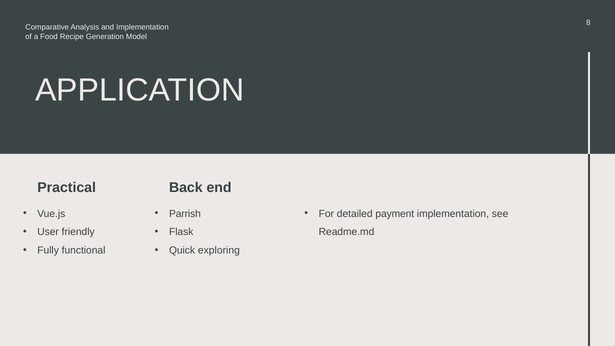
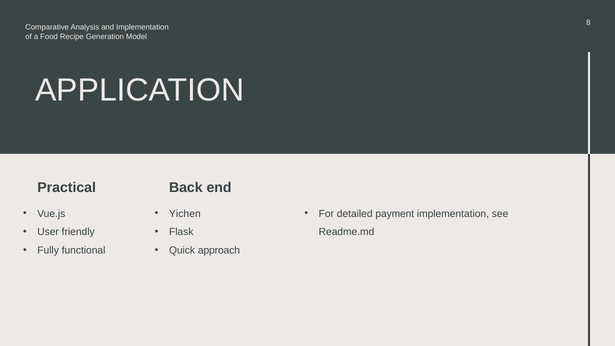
Parrish: Parrish -> Yichen (185, 214)
exploring: exploring -> approach (219, 250)
